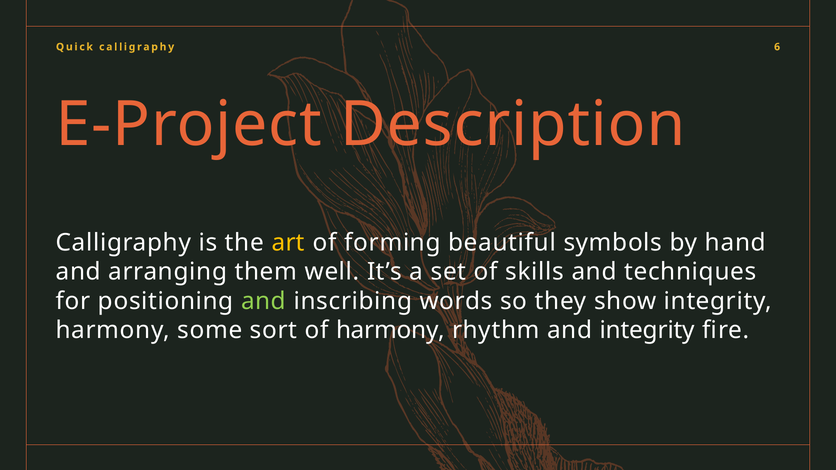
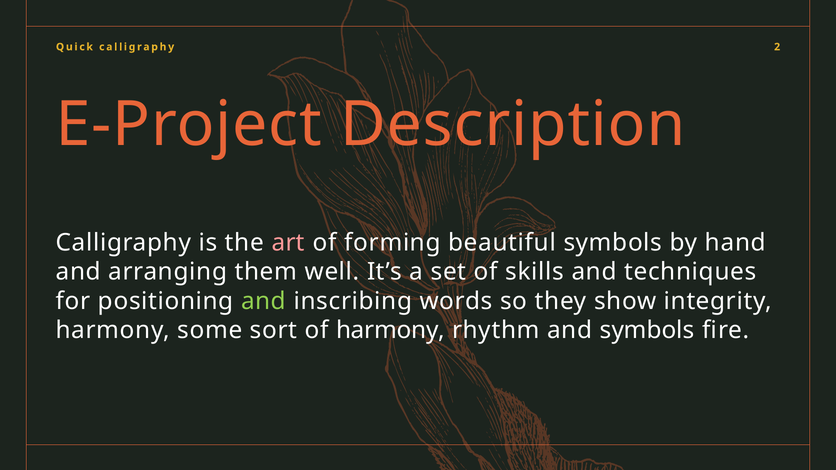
6: 6 -> 2 (777, 47)
art colour: yellow -> pink (288, 243)
and integrity: integrity -> symbols (647, 330)
